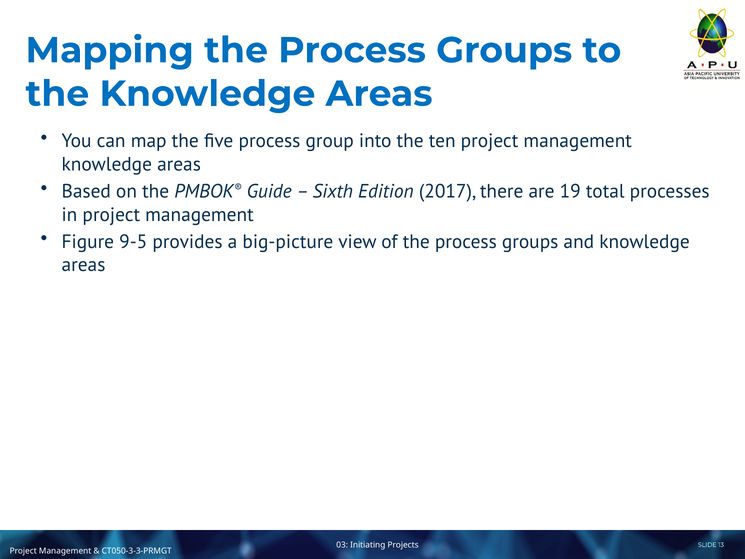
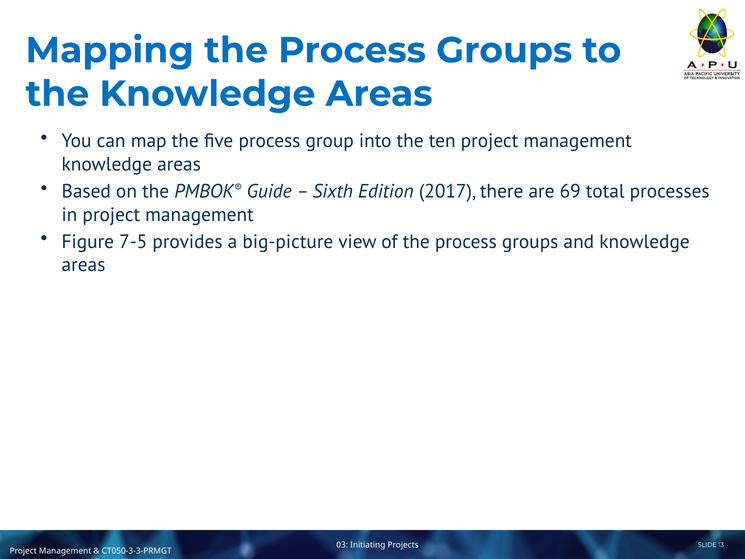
19: 19 -> 69 (570, 191)
9-5: 9-5 -> 7-5 (133, 242)
